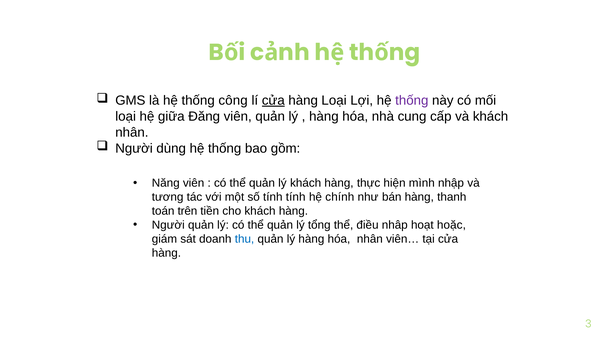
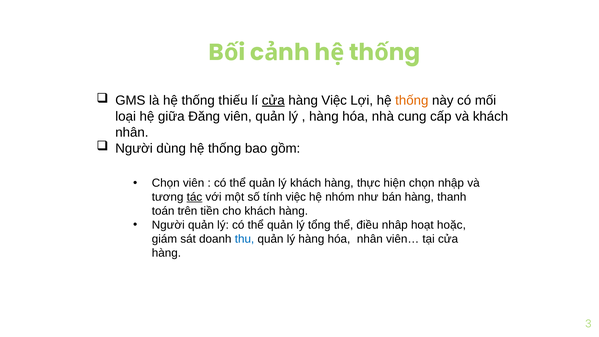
công: công -> thiếu (233, 100)
hàng Loại: Loại -> Việc (334, 100)
thống colour: purple -> orange (412, 100)
Năng: Năng -> Chọn (166, 183)
hiện mình: mình -> chọn (422, 183)
tác underline: none -> present (194, 197)
tính tính: tính -> việc (296, 197)
chính: chính -> nhóm (340, 197)
